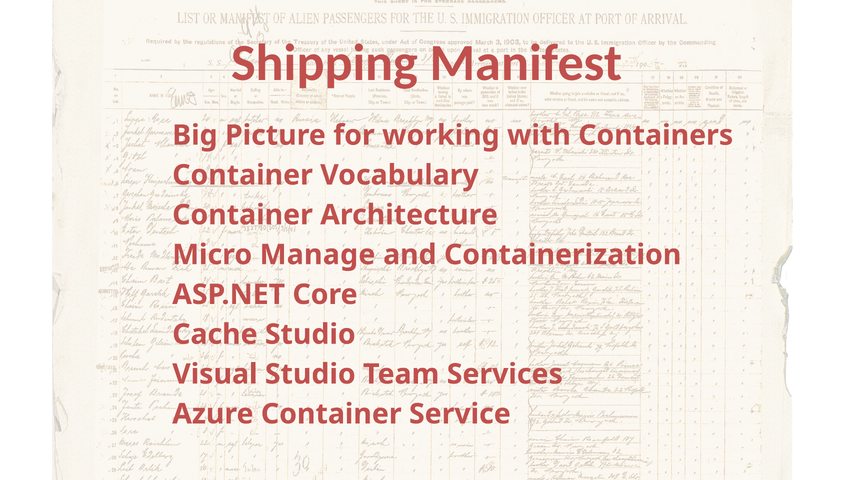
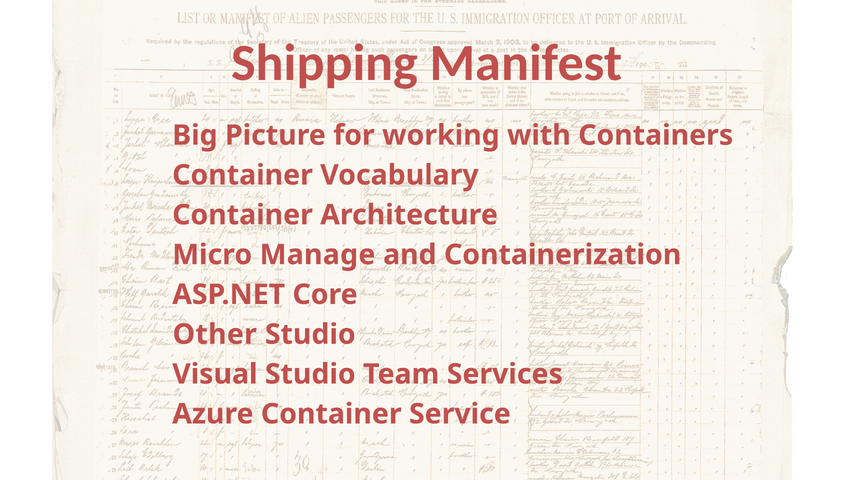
Cache: Cache -> Other (215, 335)
